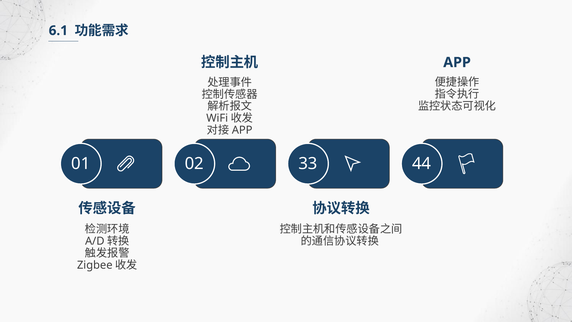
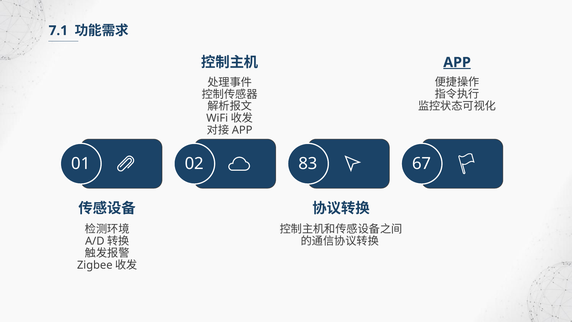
6.1: 6.1 -> 7.1 (58, 31)
APP underline: none -> present (457, 62)
33: 33 -> 83 (308, 163)
44: 44 -> 67 (422, 163)
